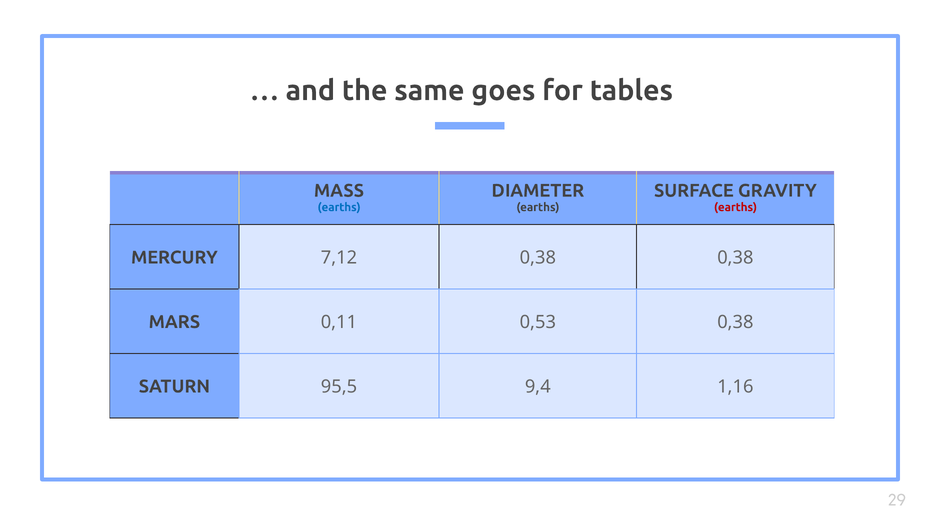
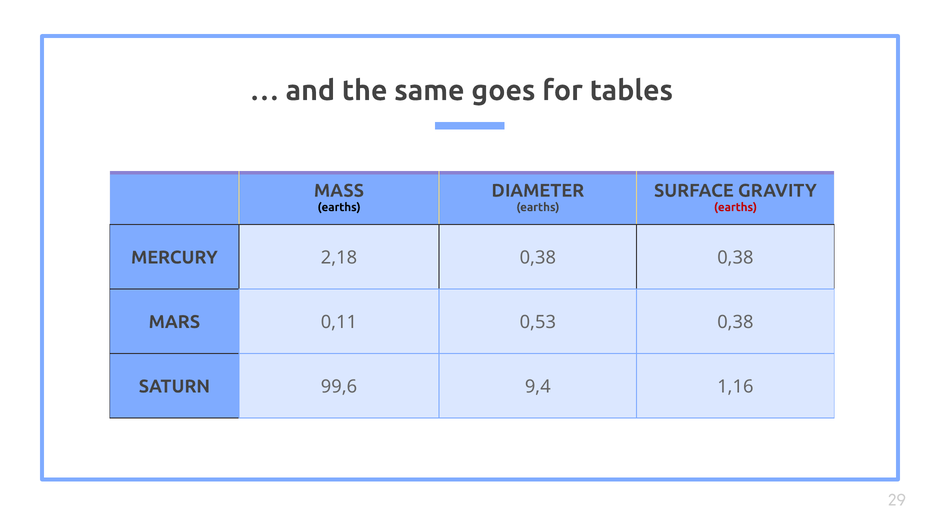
earths colour: blue -> black (339, 207)
7,12: 7,12 -> 2,18 (339, 258)
95,5: 95,5 -> 99,6 (339, 387)
